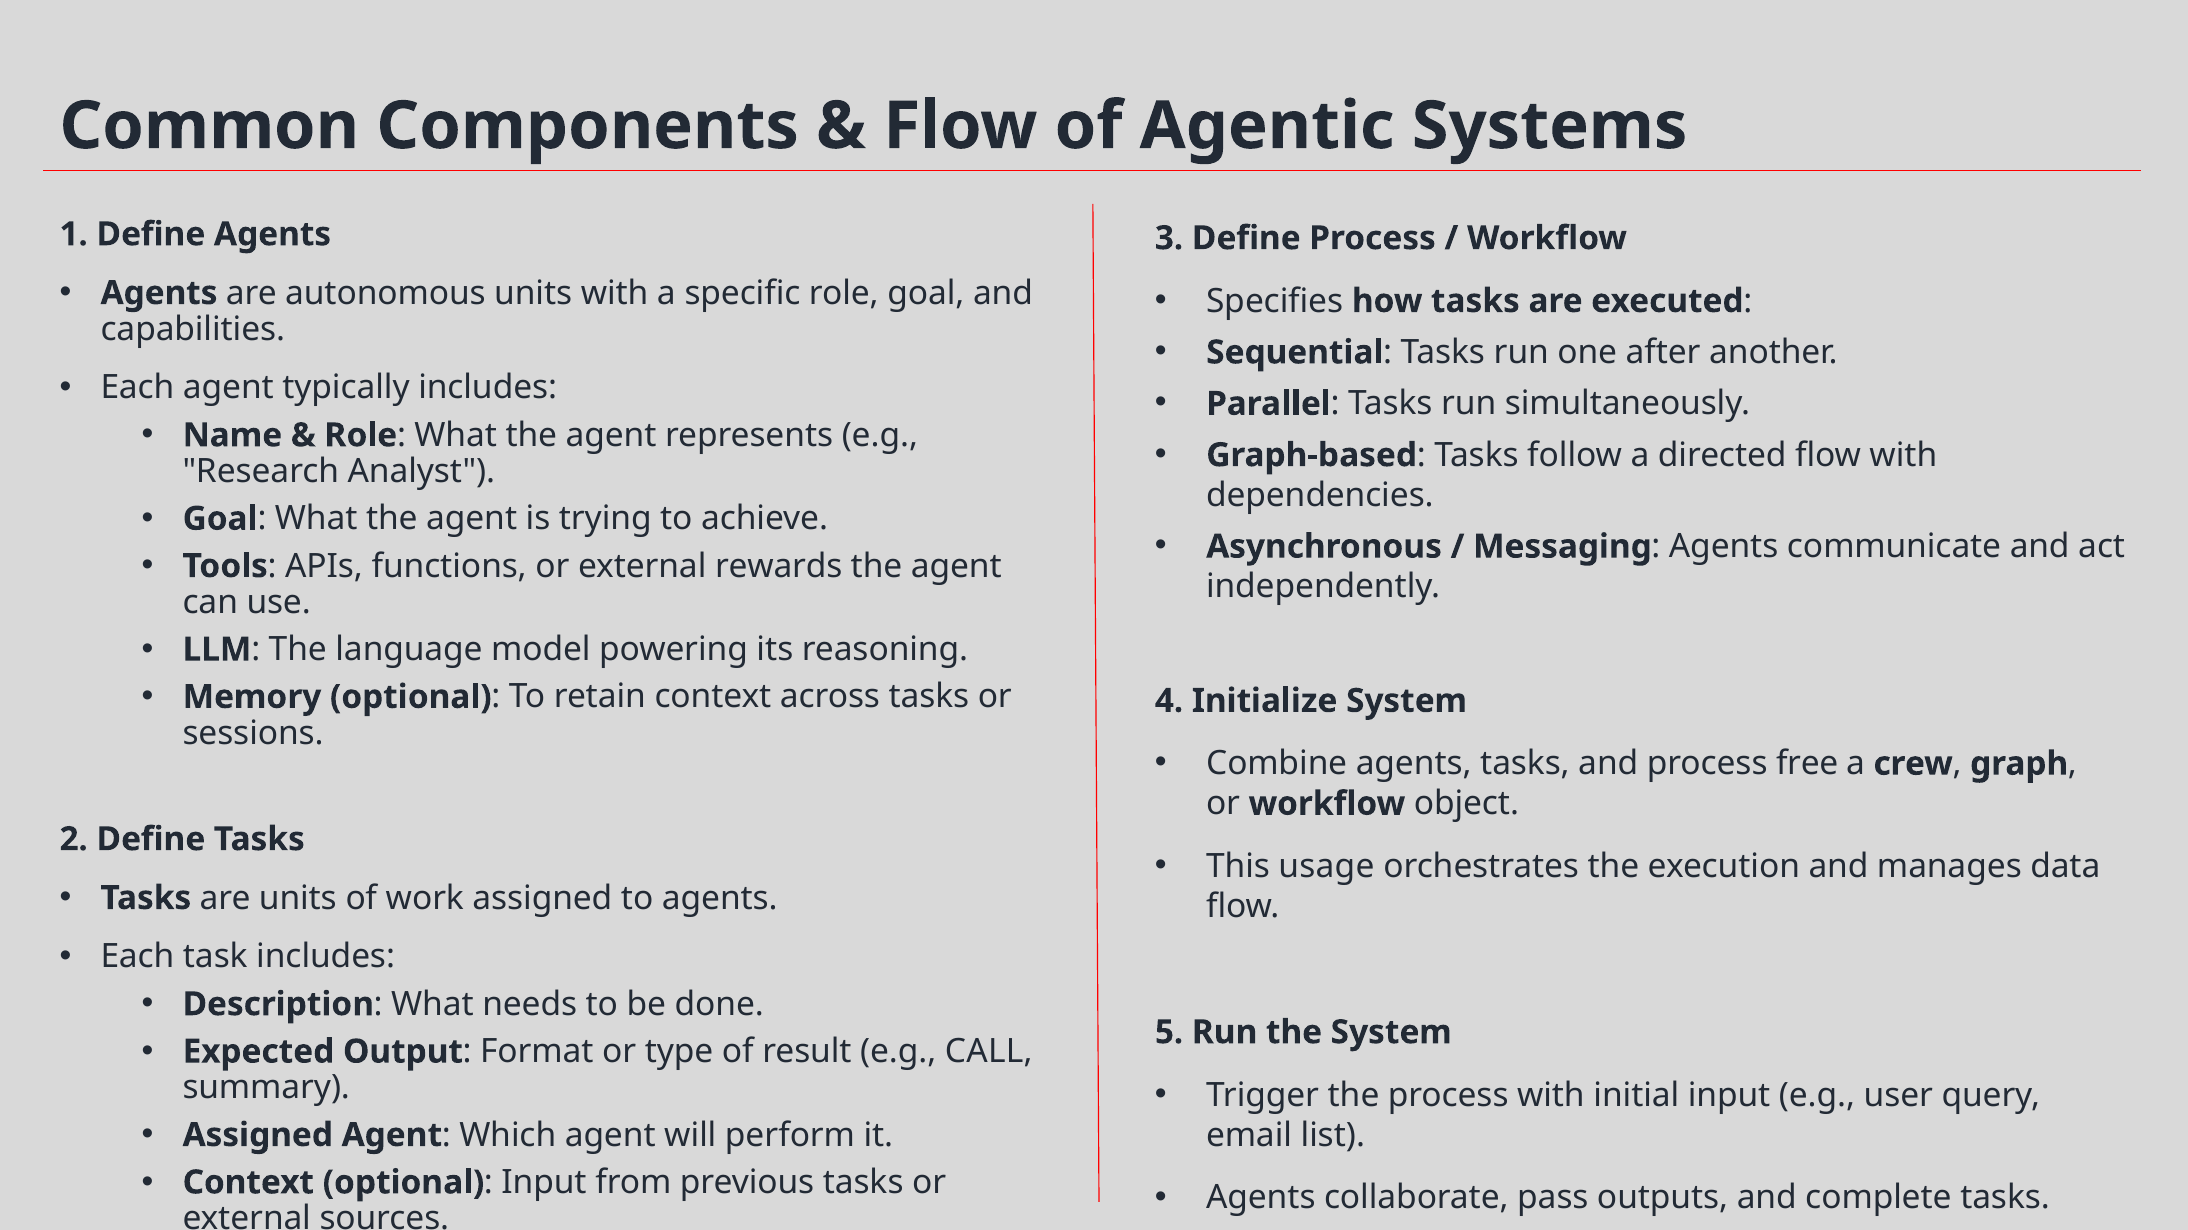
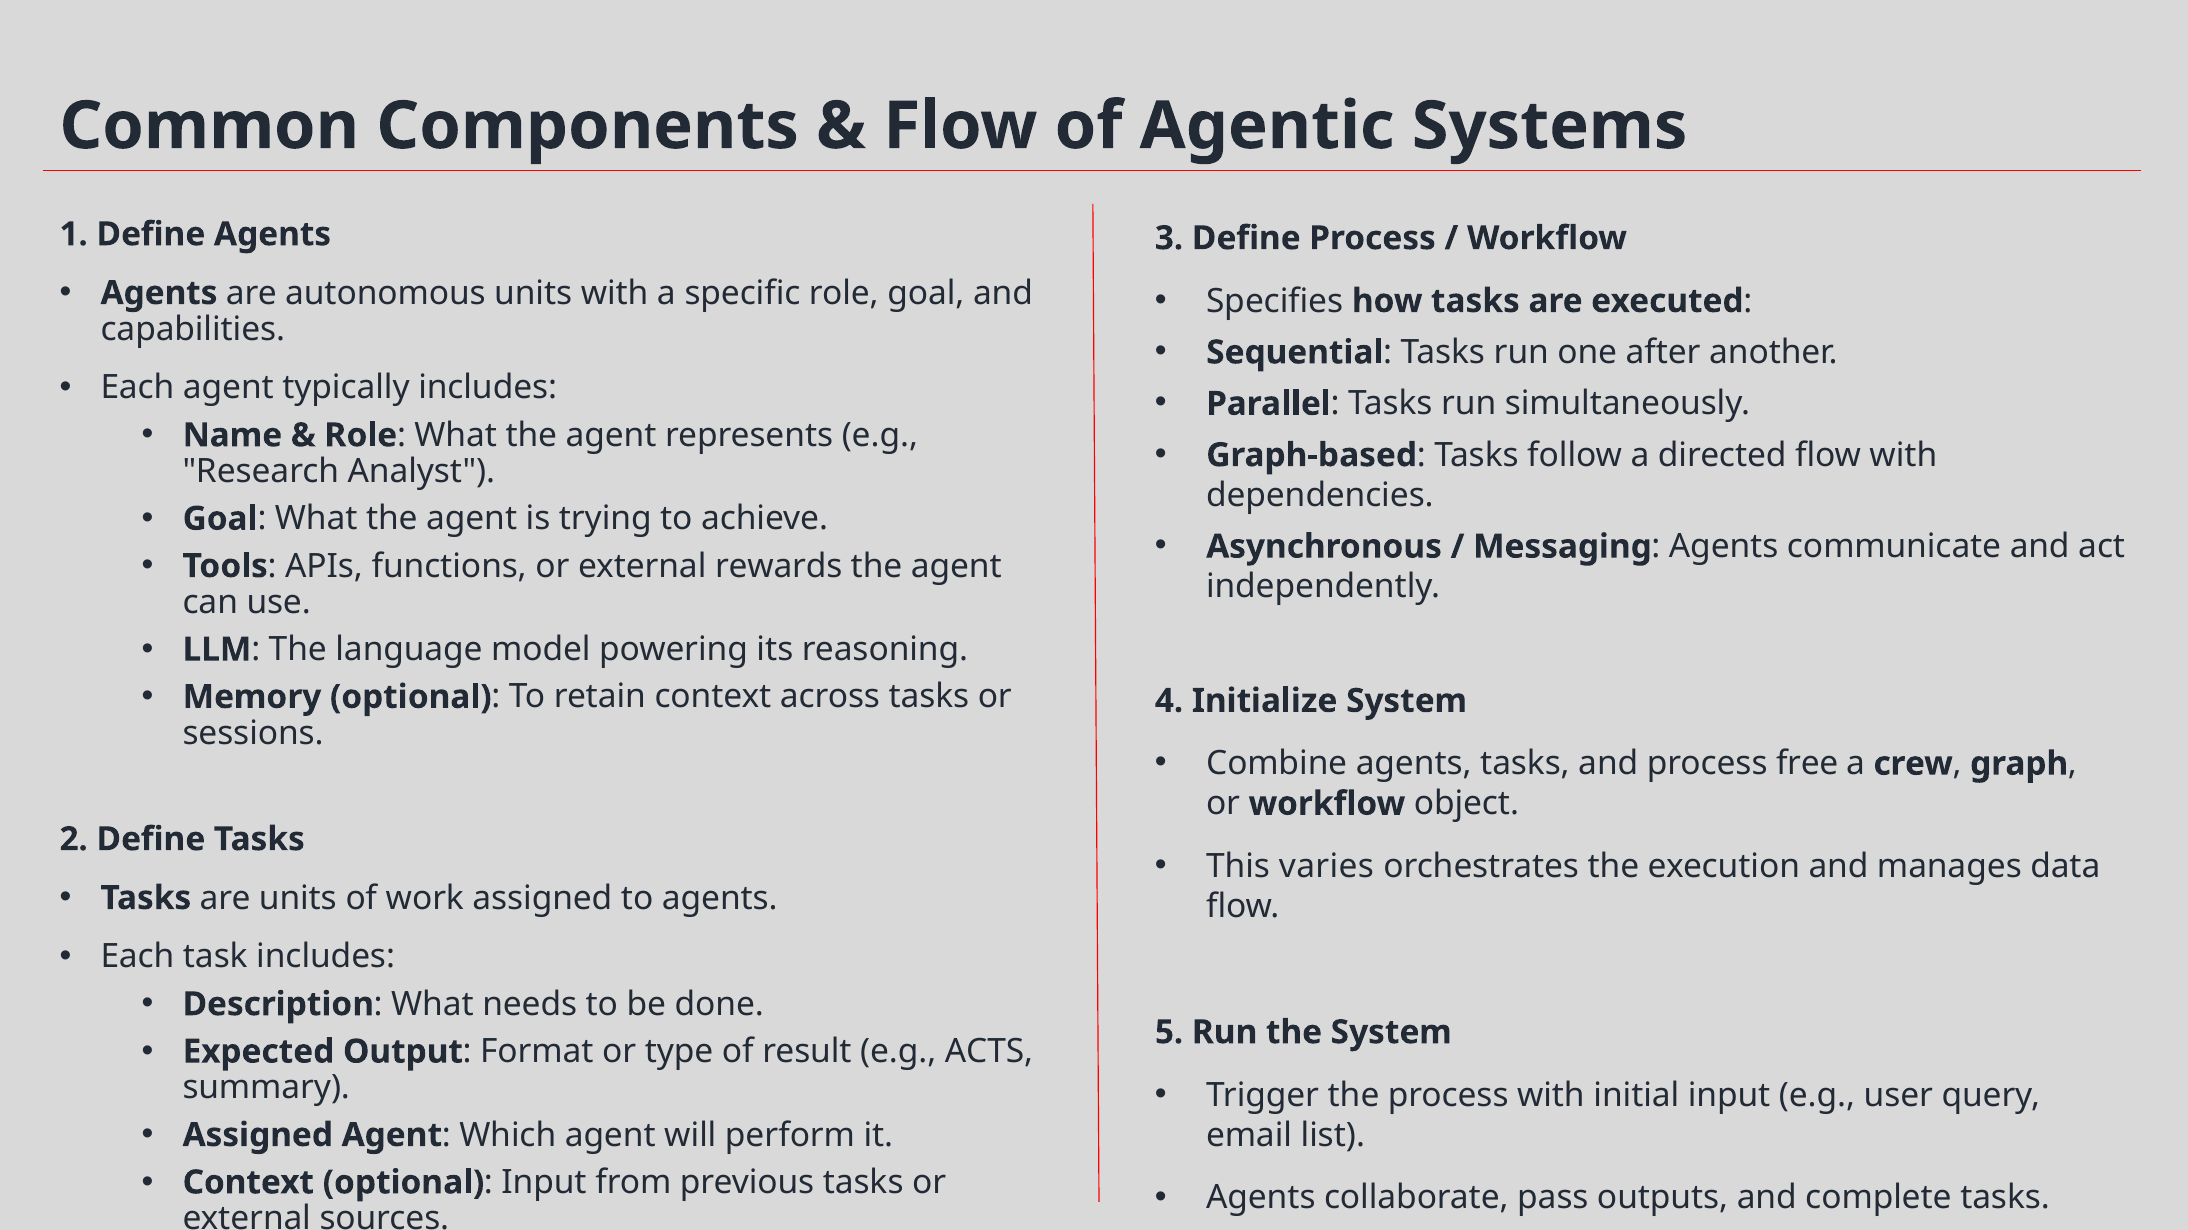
usage: usage -> varies (1326, 867)
CALL: CALL -> ACTS (989, 1052)
